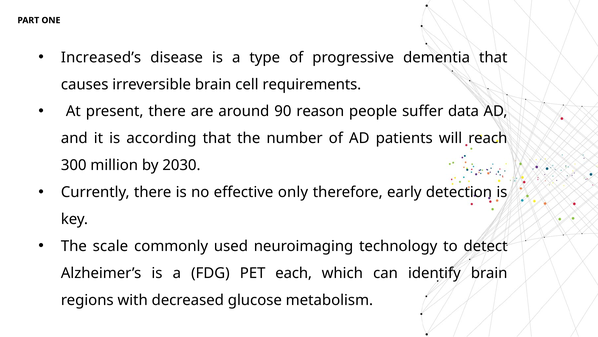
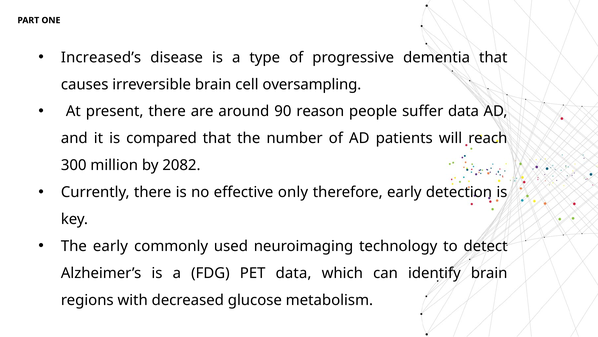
requirements: requirements -> oversampling (312, 84)
according: according -> compared (162, 138)
2030: 2030 -> 2082 (181, 165)
The scale: scale -> early (110, 246)
PET each: each -> data (294, 273)
